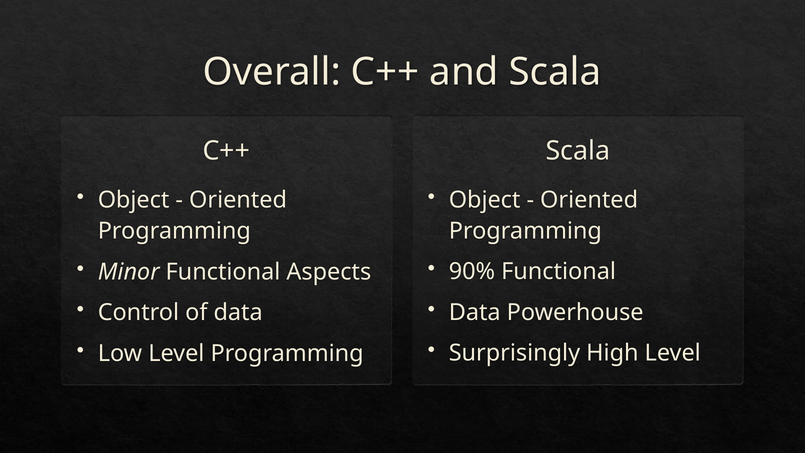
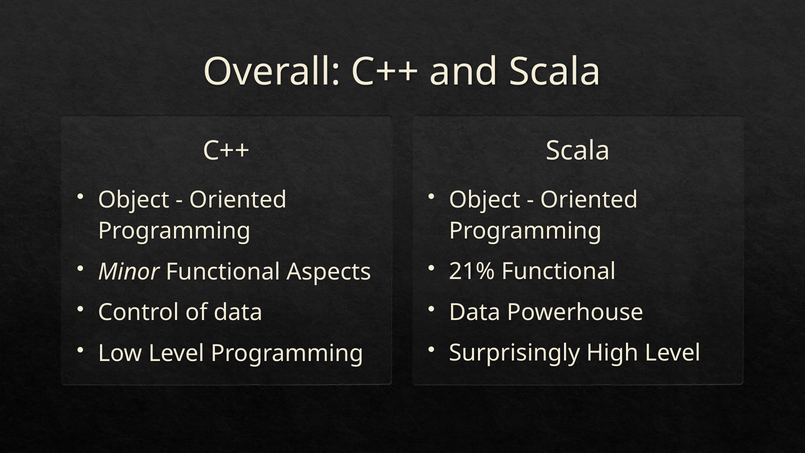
90%: 90% -> 21% (472, 272)
